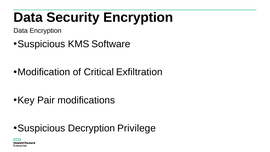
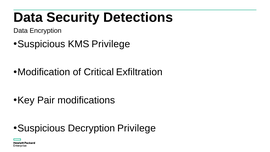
Security Encryption: Encryption -> Detections (138, 17)
KMS Software: Software -> Privilege (111, 44)
